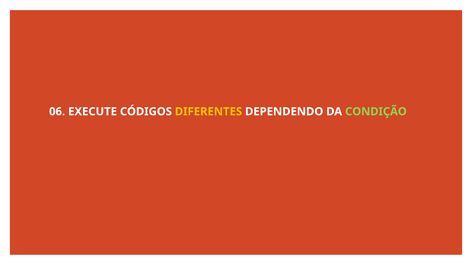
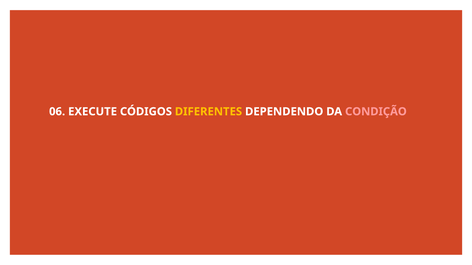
CONDIÇÃO colour: light green -> pink (376, 112)
